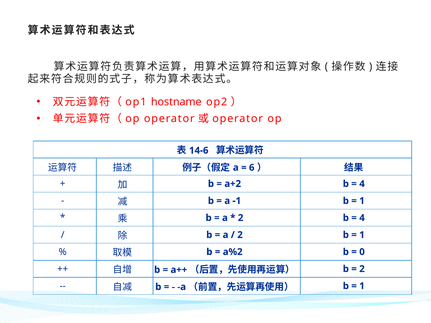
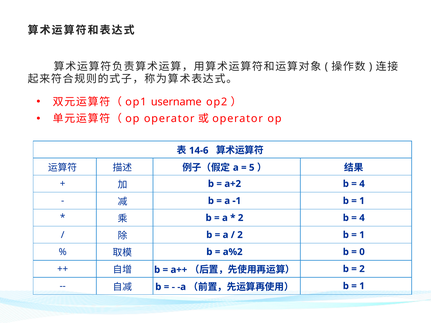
hostname: hostname -> username (176, 102)
6: 6 -> 5 (252, 168)
